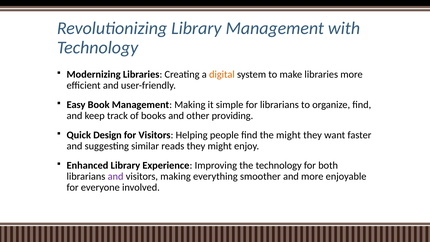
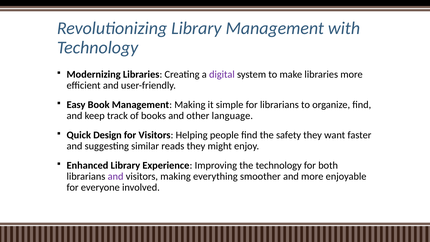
digital colour: orange -> purple (222, 74)
providing: providing -> language (232, 116)
the might: might -> safety (289, 135)
